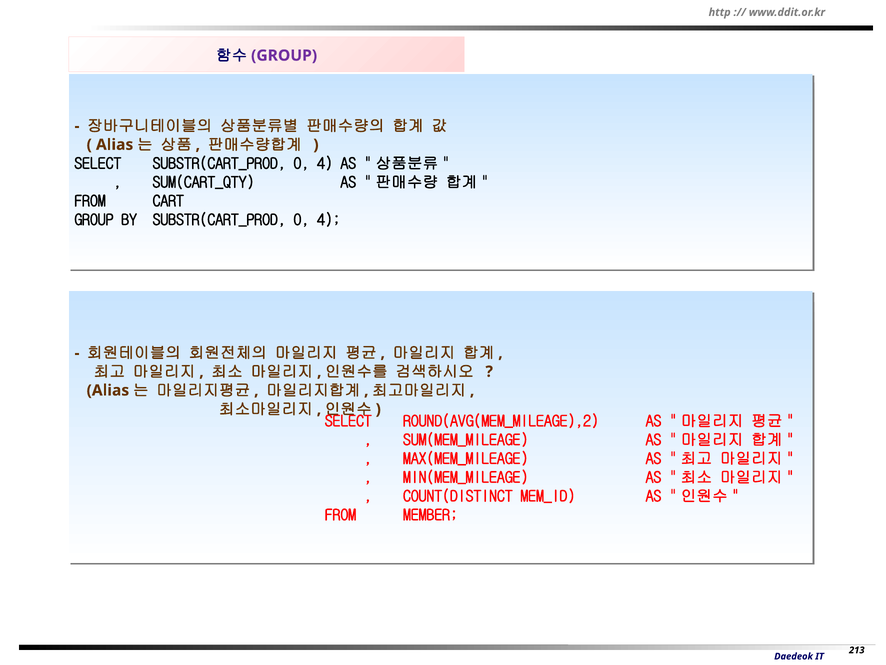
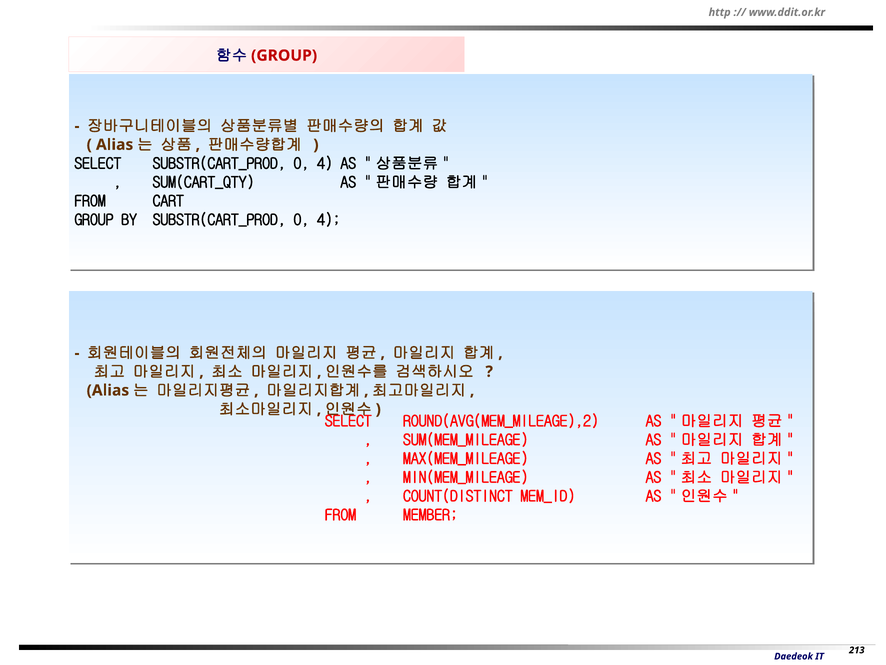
GROUP colour: purple -> red (284, 56)
